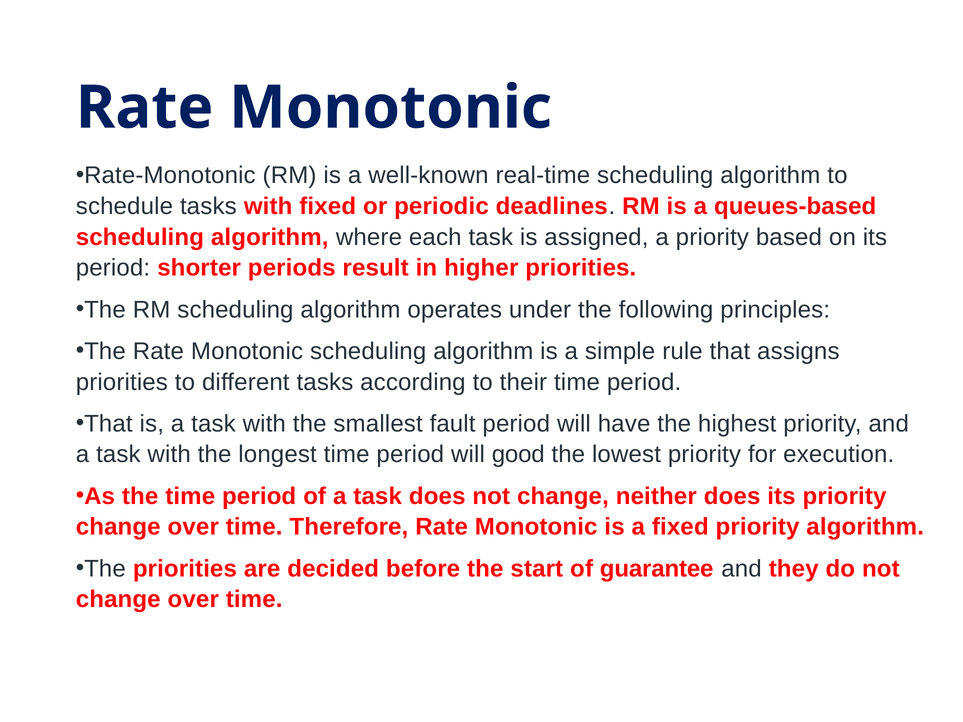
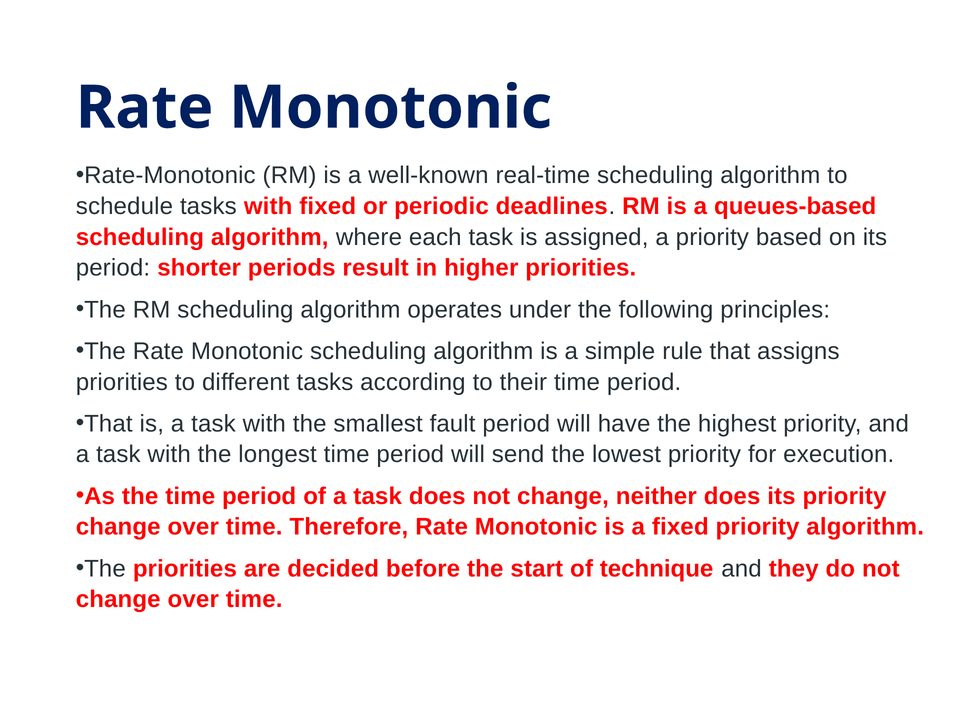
good: good -> send (518, 455)
guarantee: guarantee -> technique (657, 569)
